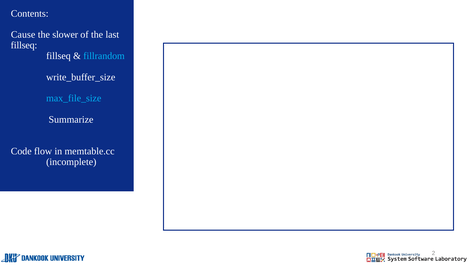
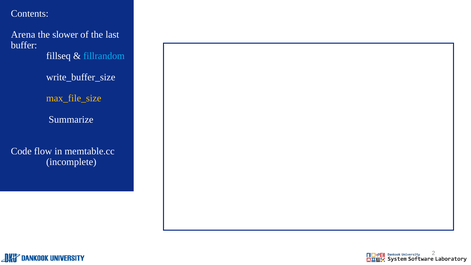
Cause: Cause -> Arena (23, 35)
fillseq: fillseq -> buffer (24, 45)
max_file_size colour: light blue -> yellow (74, 98)
